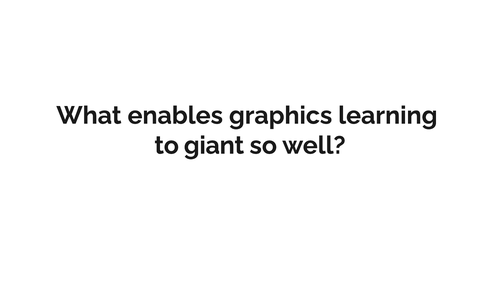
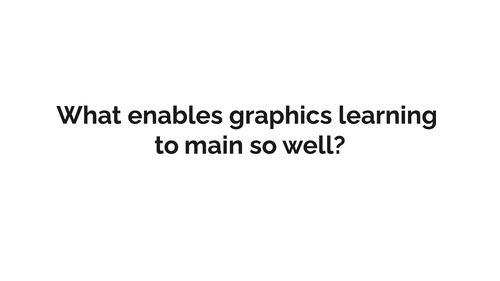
giant: giant -> main (214, 146)
